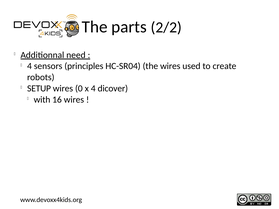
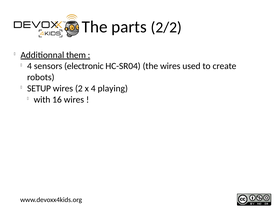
need: need -> them (76, 55)
principles: principles -> electronic (84, 66)
0: 0 -> 2 (79, 89)
dicover: dicover -> playing (113, 89)
